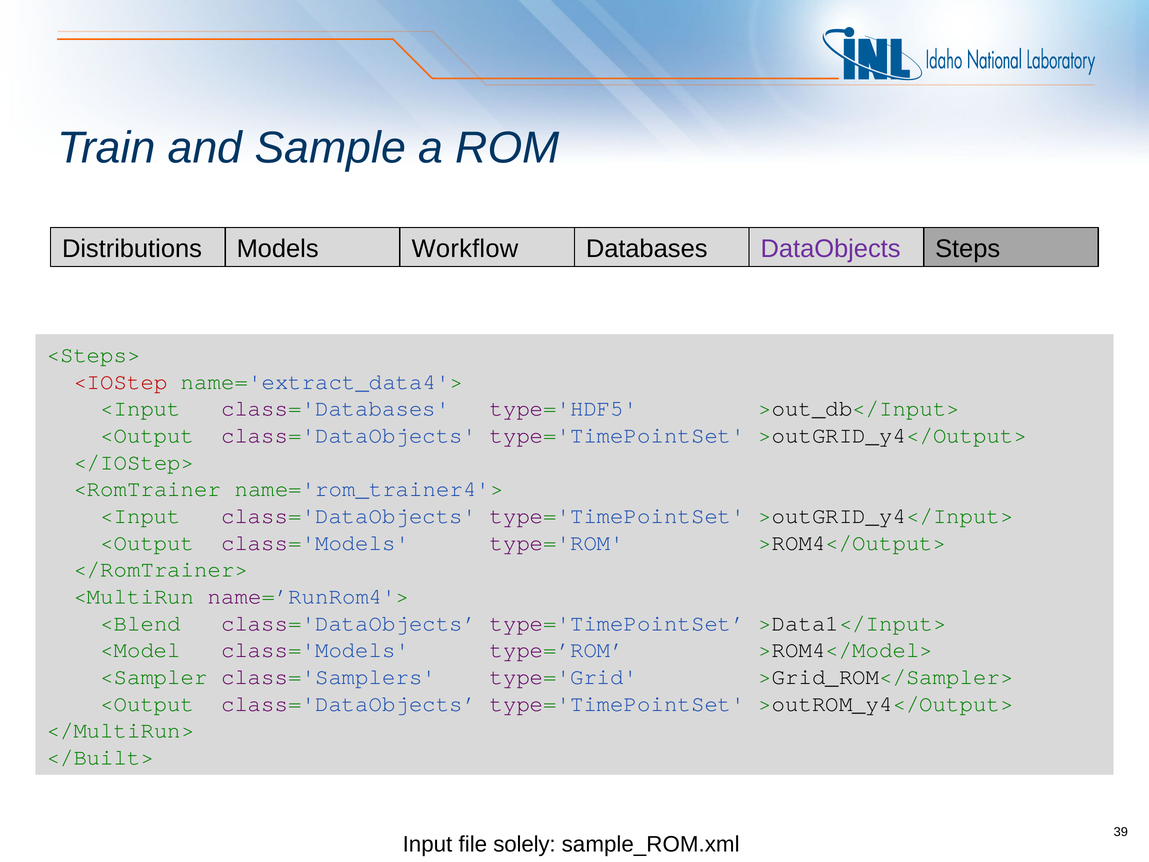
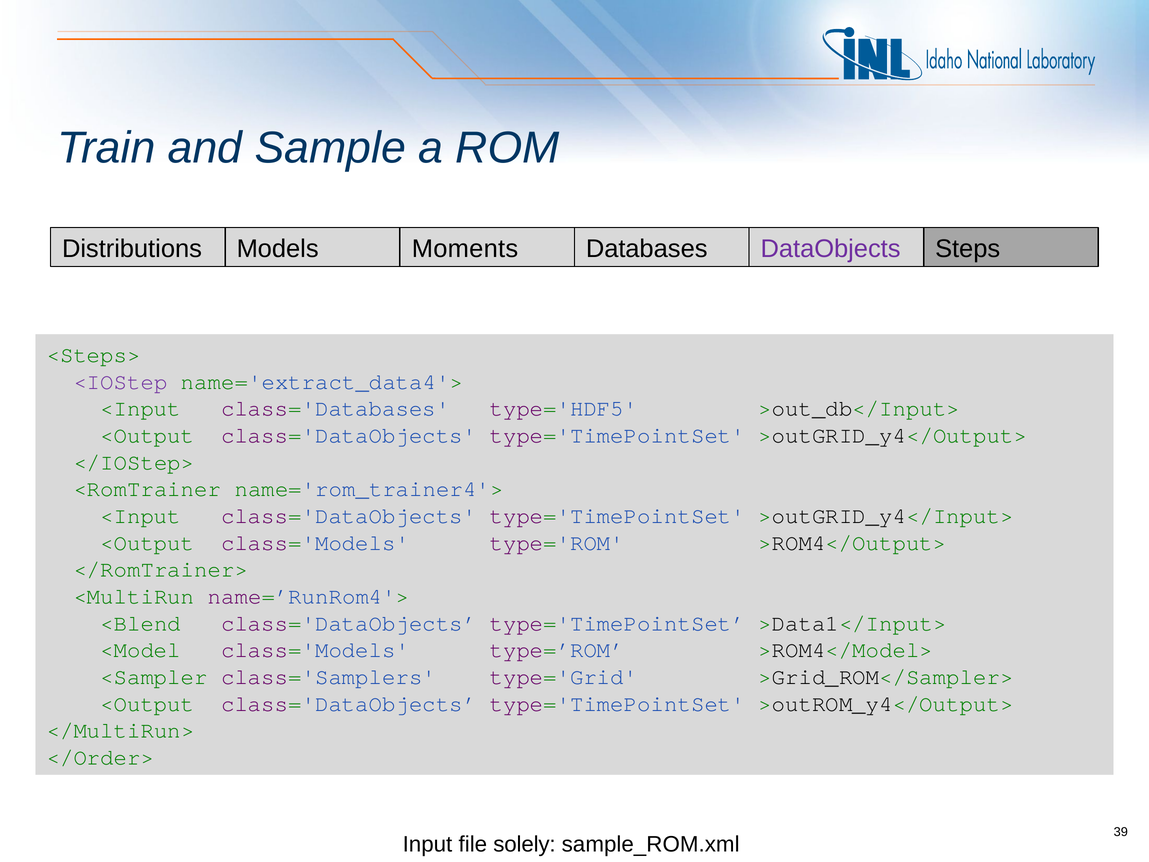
Workflow: Workflow -> Moments (465, 249)
<IOStep colour: red -> purple (121, 382)
</Built>: </Built> -> </Order> (100, 757)
